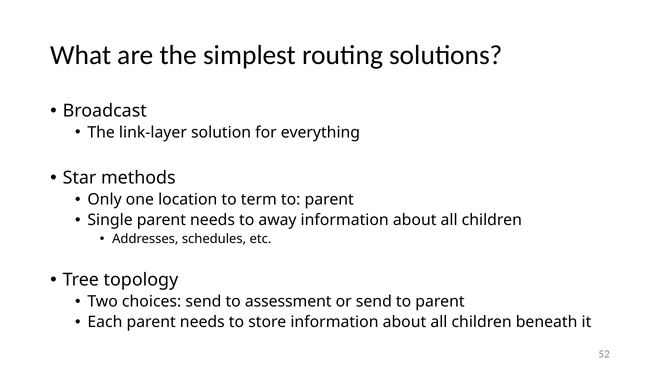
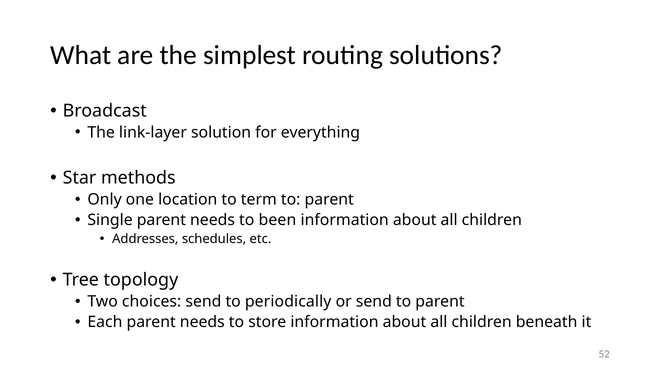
away: away -> been (277, 220)
assessment: assessment -> periodically (288, 302)
